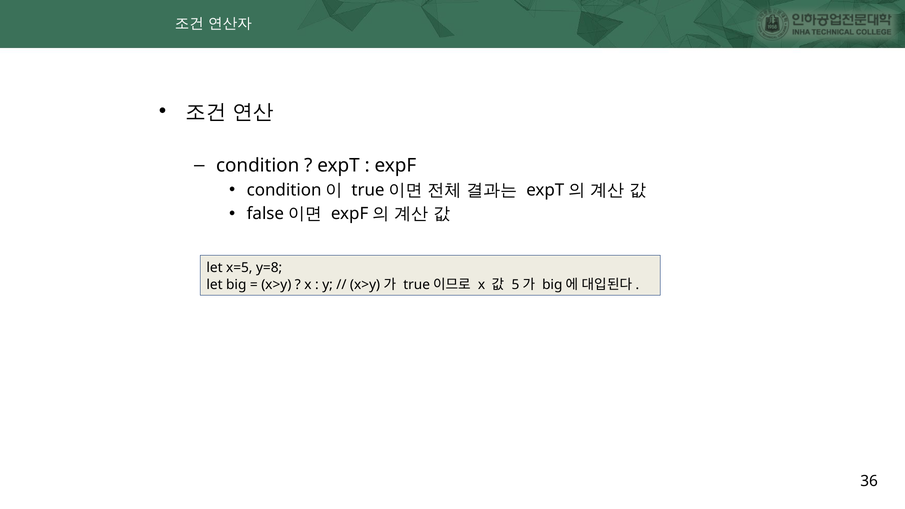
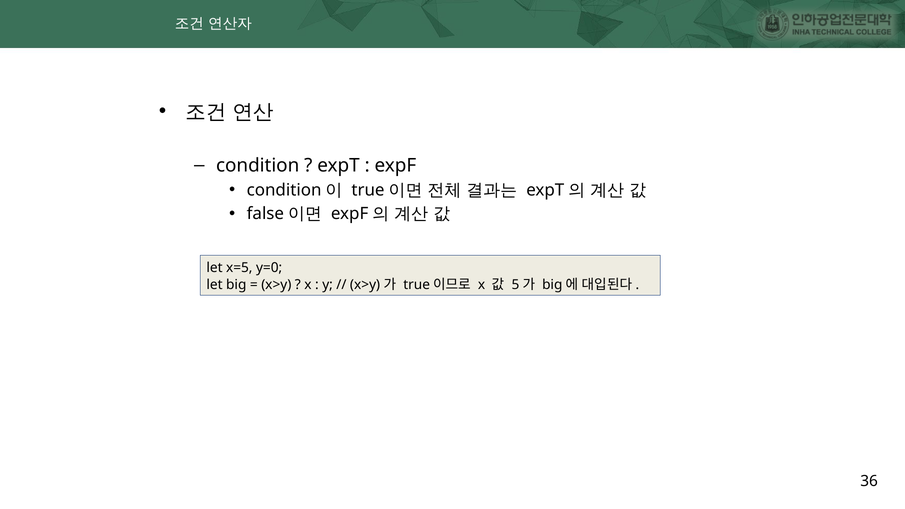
y=8: y=8 -> y=0 (269, 268)
